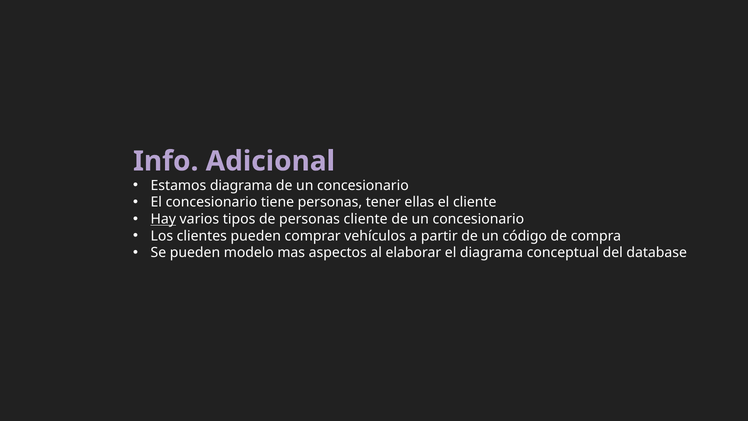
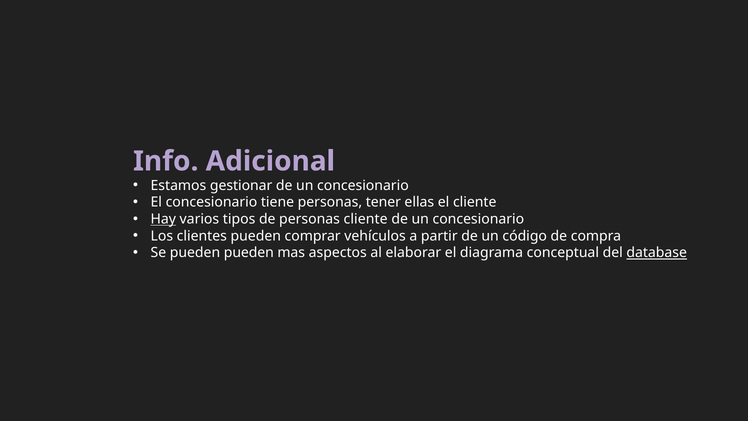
Estamos diagrama: diagrama -> gestionar (241, 185)
pueden modelo: modelo -> pueden (249, 253)
database underline: none -> present (657, 253)
